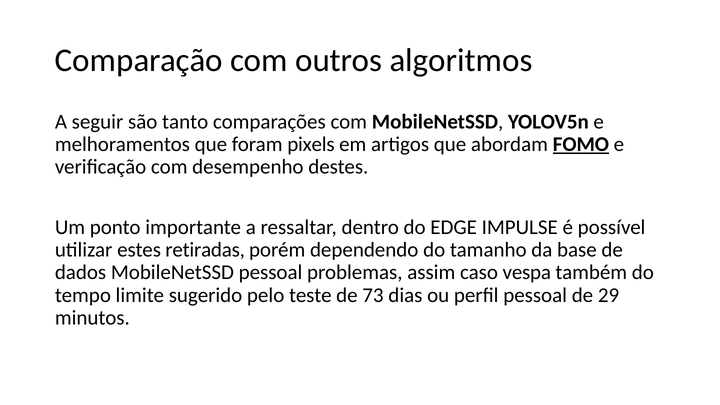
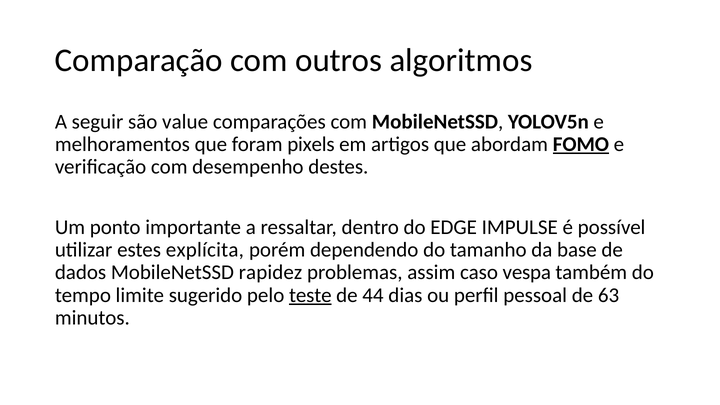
tanto: tanto -> value (185, 122)
retiradas: retiradas -> explícita (205, 250)
MobileNetSSD pessoal: pessoal -> rapidez (270, 273)
teste underline: none -> present (310, 295)
73: 73 -> 44 (373, 295)
29: 29 -> 63 (609, 295)
